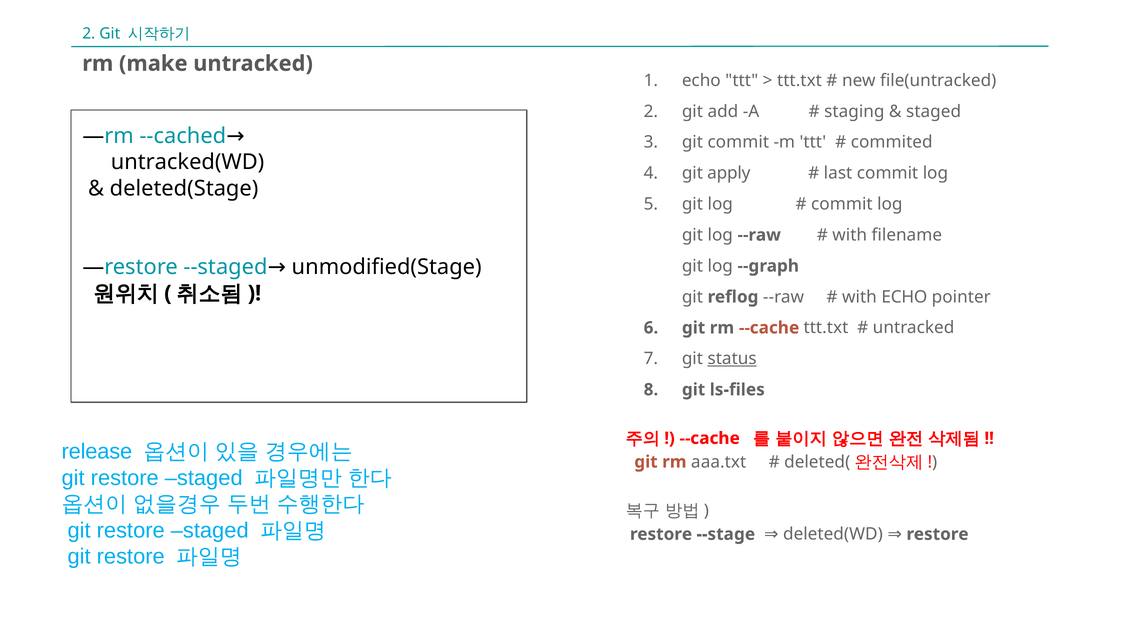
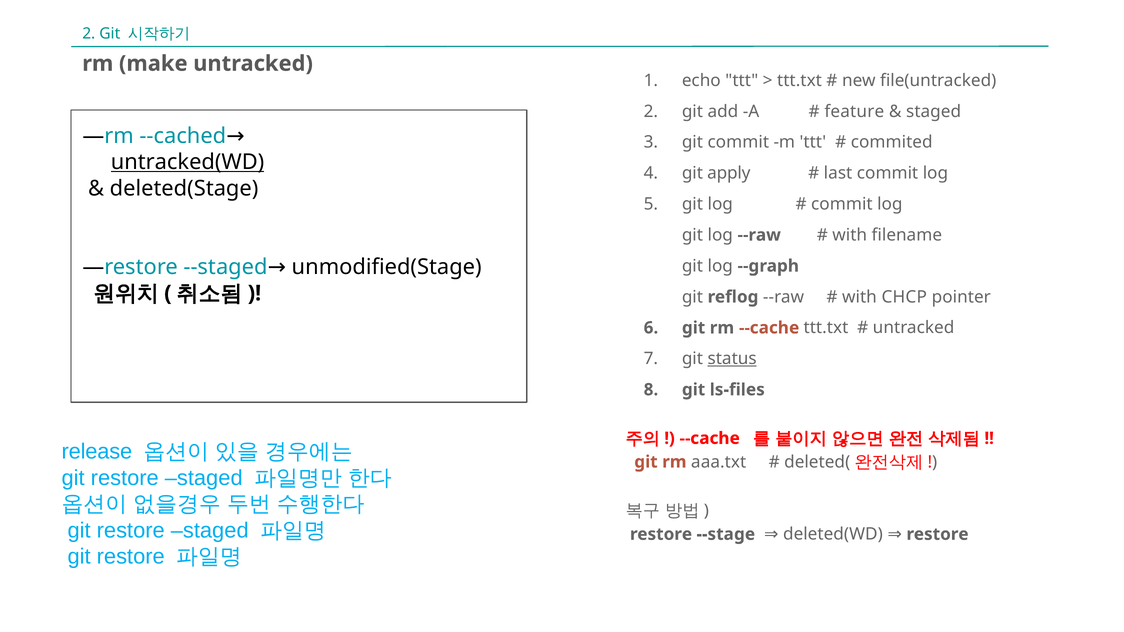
staging: staging -> feature (854, 111)
untracked(WD underline: none -> present (188, 162)
with ECHO: ECHO -> CHCP (904, 297)
